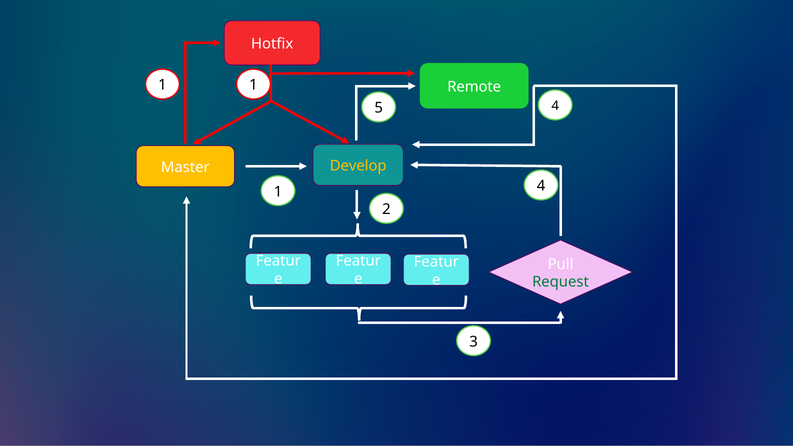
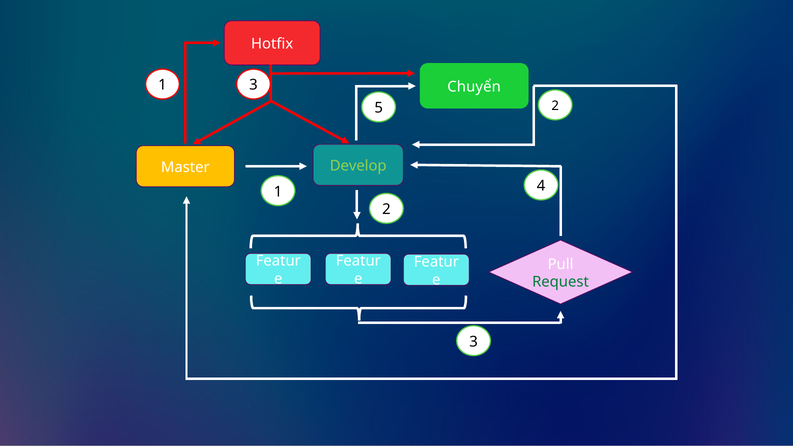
1 1: 1 -> 3 (253, 85)
Remote: Remote -> Chuyển (474, 87)
5 4: 4 -> 2 (555, 106)
Develop colour: yellow -> light green (358, 166)
